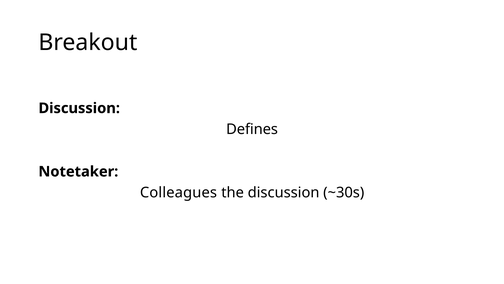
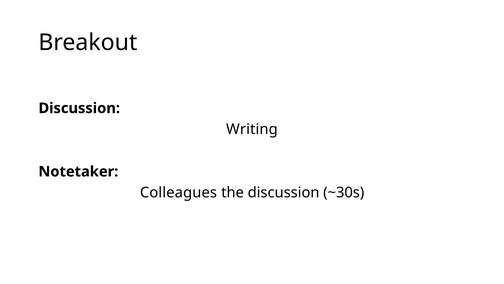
Defines: Defines -> Writing (252, 129)
